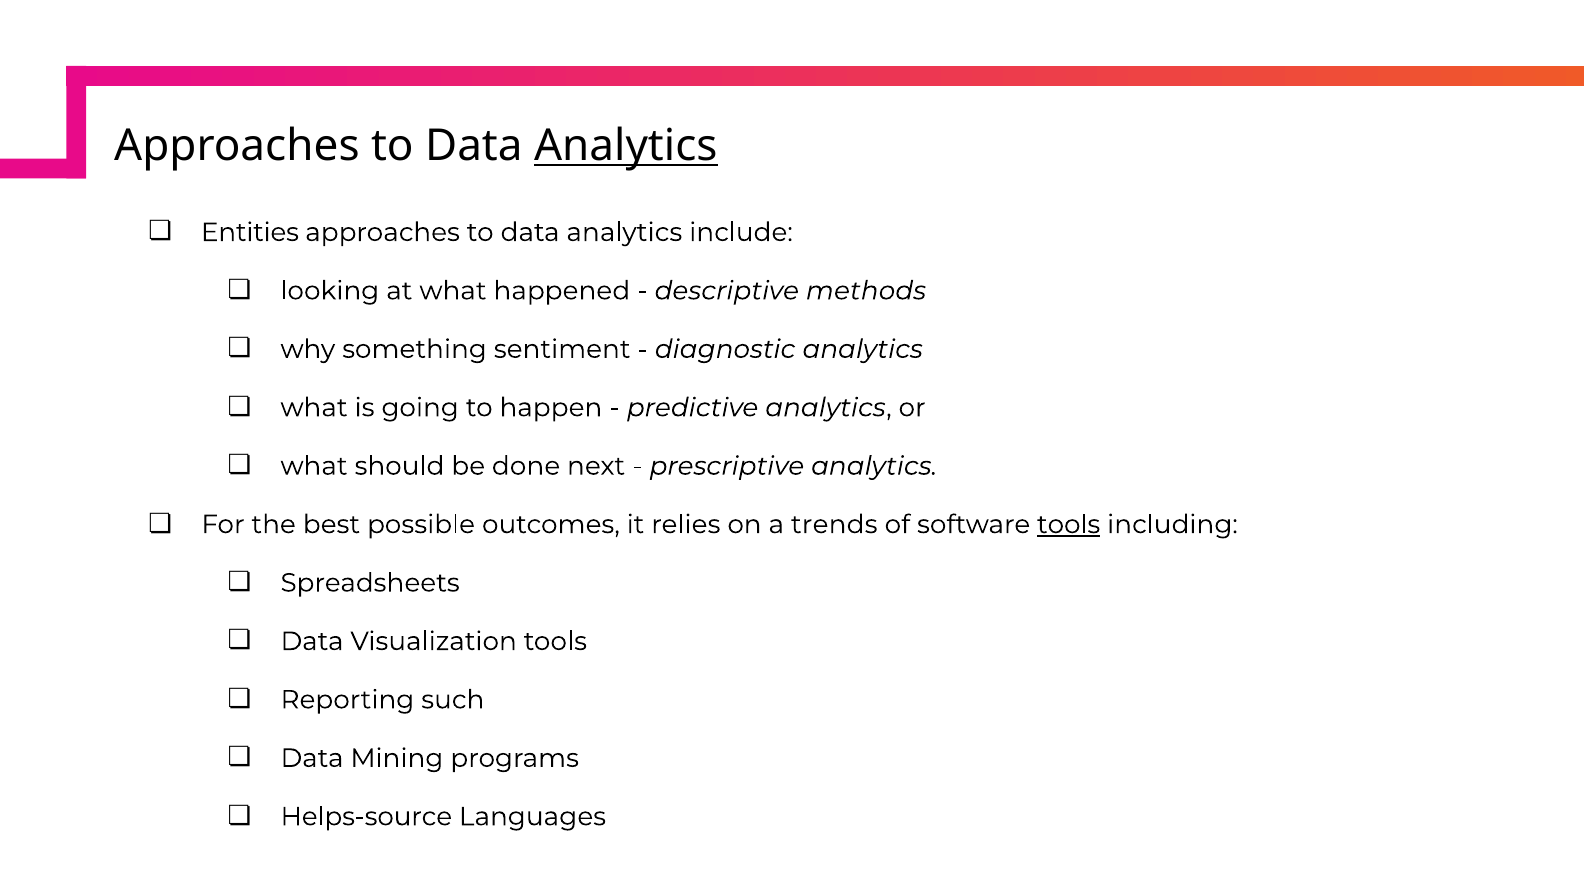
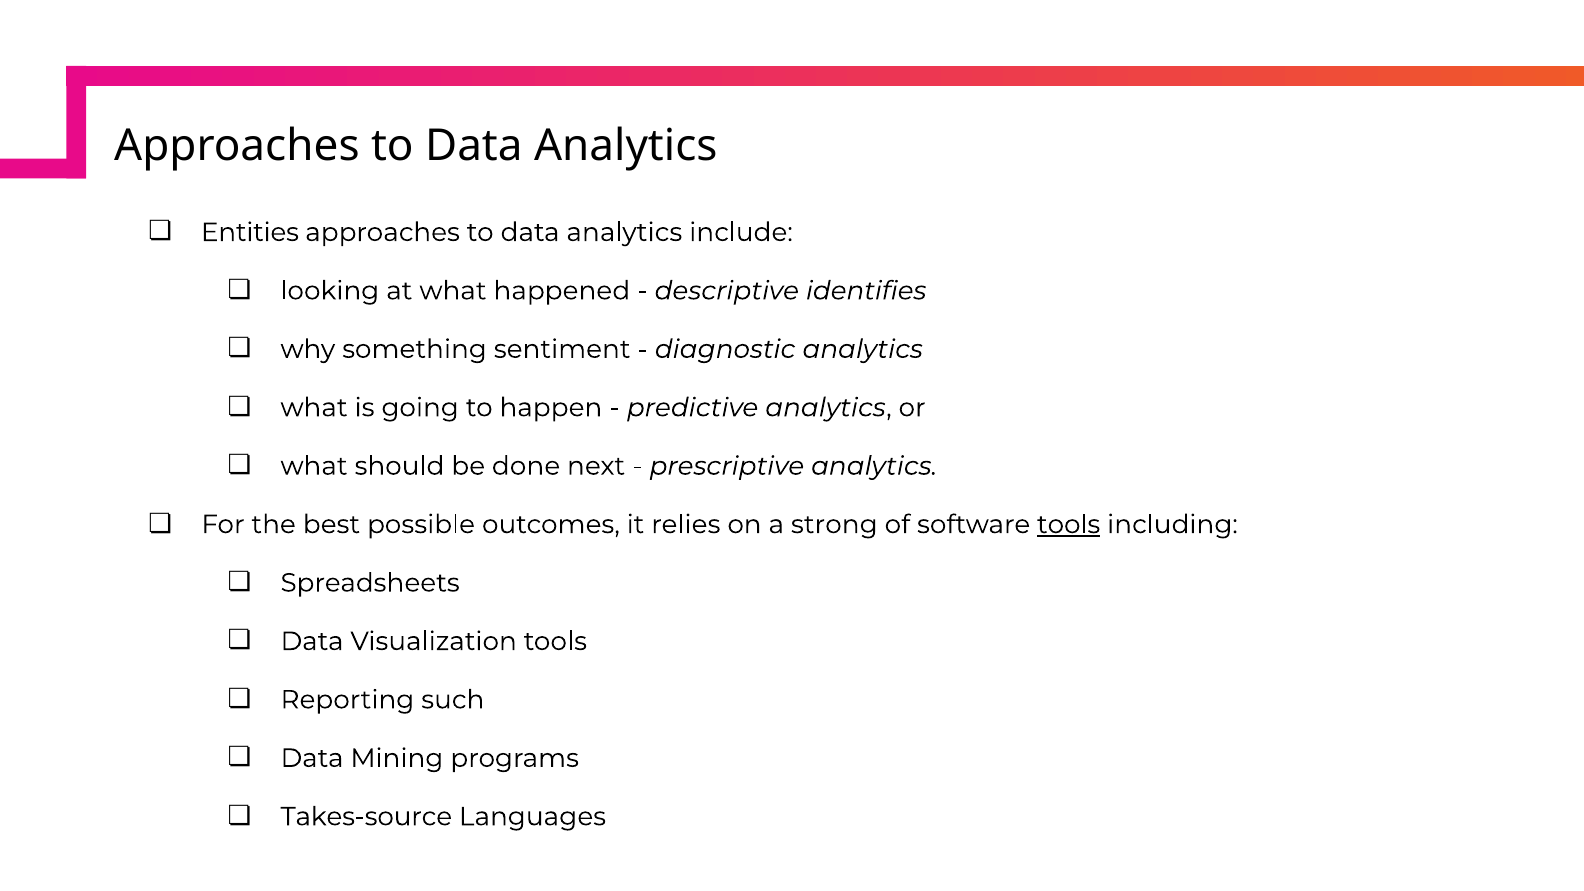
Analytics underline: present -> none (626, 146)
methods: methods -> identifies (866, 291)
trends: trends -> strong (834, 524)
Helps-source: Helps-source -> Takes-source (366, 817)
